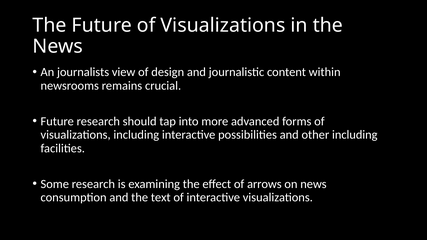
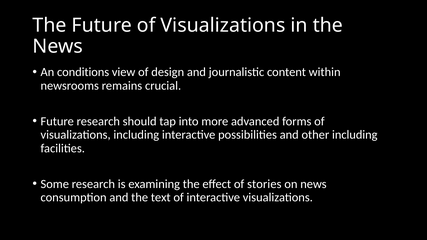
journalists: journalists -> conditions (83, 72)
arrows: arrows -> stories (264, 184)
